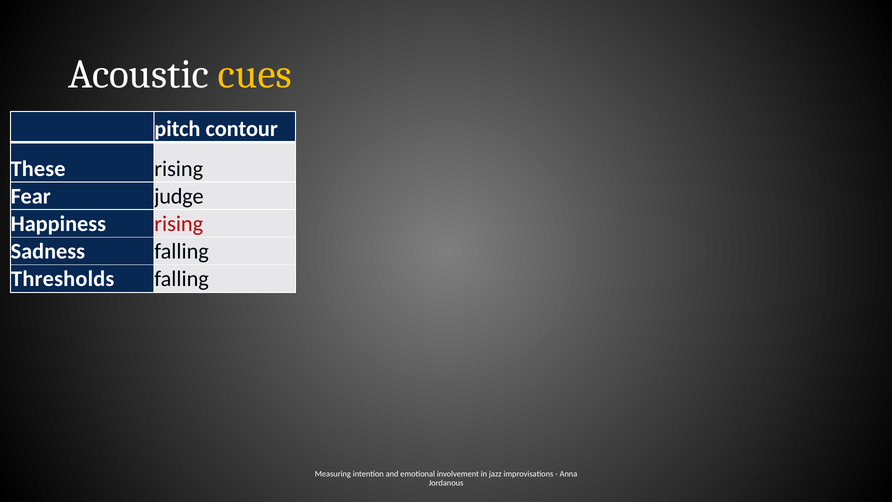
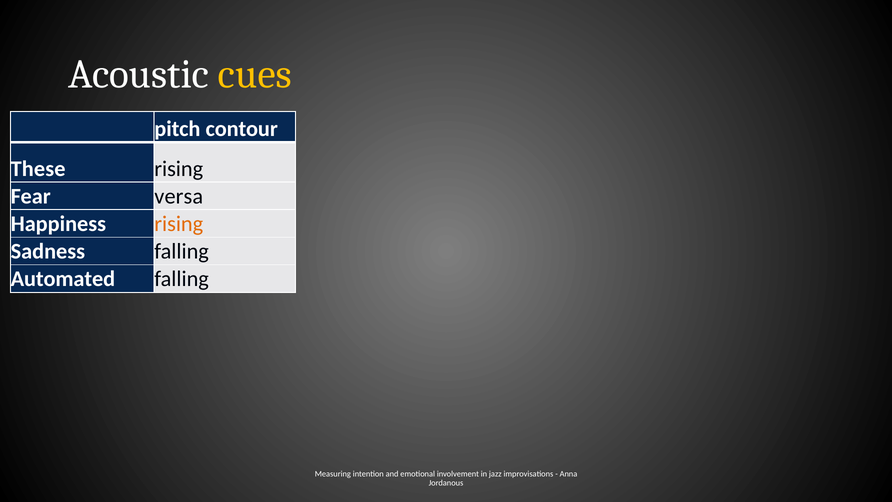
judge: judge -> versa (179, 196)
rising colour: red -> orange (179, 224)
Thresholds: Thresholds -> Automated (63, 279)
